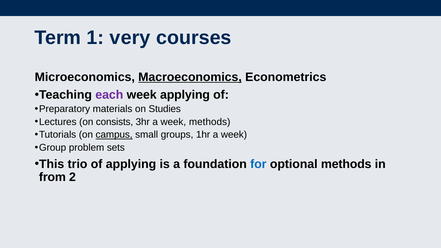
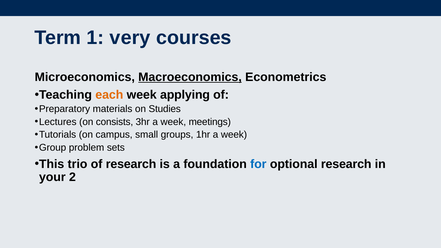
each colour: purple -> orange (109, 95)
week methods: methods -> meetings (210, 122)
campus underline: present -> none (114, 135)
of applying: applying -> research (131, 164)
optional methods: methods -> research (346, 164)
from: from -> your (52, 177)
